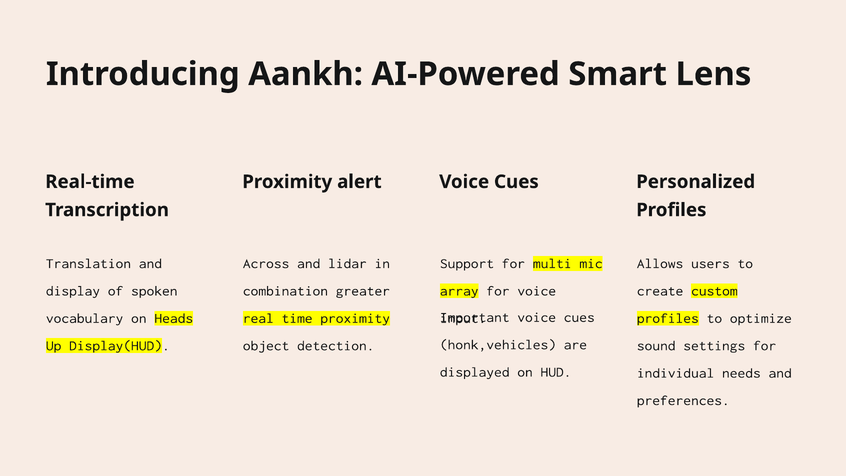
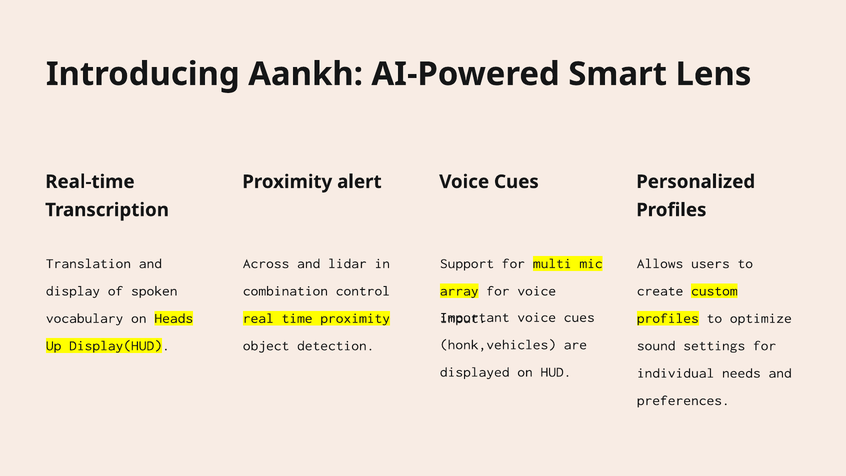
greater: greater -> control (363, 291)
